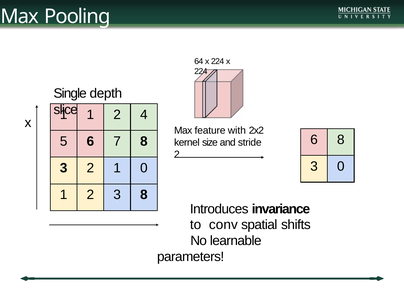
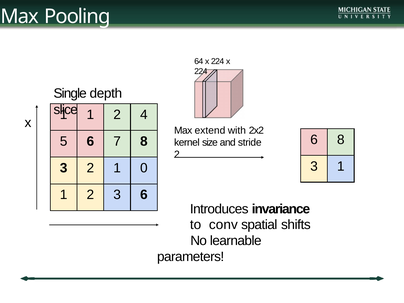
feature: feature -> extend (210, 130)
3 0: 0 -> 1 (341, 166)
3 8: 8 -> 6 (144, 195)
